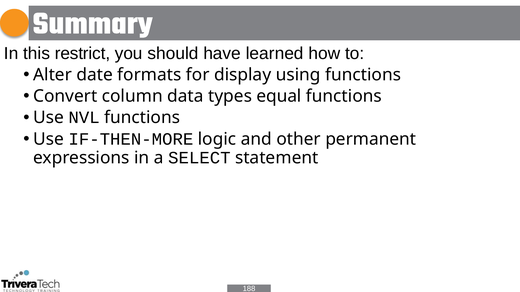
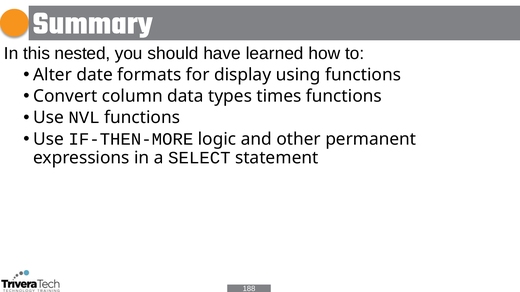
restrict: restrict -> nested (82, 54)
equal: equal -> times (279, 96)
